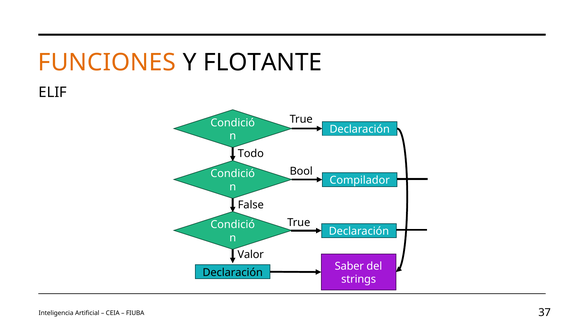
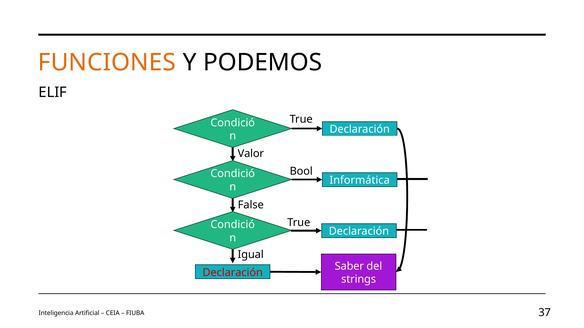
FLOTANTE: FLOTANTE -> PODEMOS (263, 63)
Todo: Todo -> Valor (251, 154)
Compilador: Compilador -> Informática (360, 181)
Valor: Valor -> Igual (251, 255)
Declaración colour: black -> red (233, 273)
